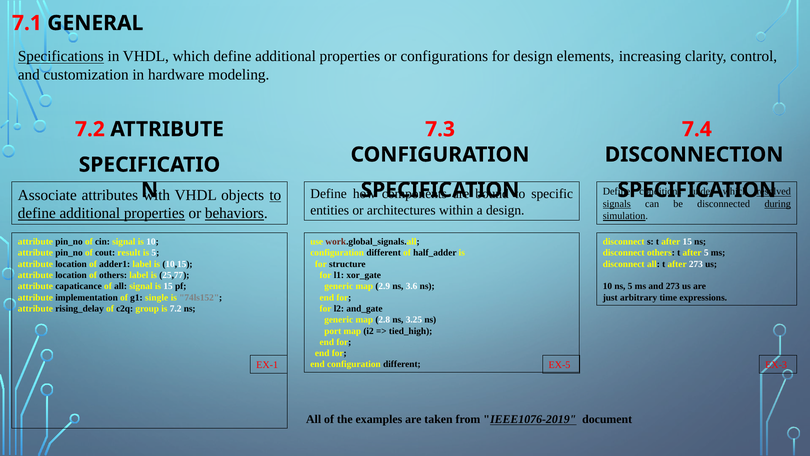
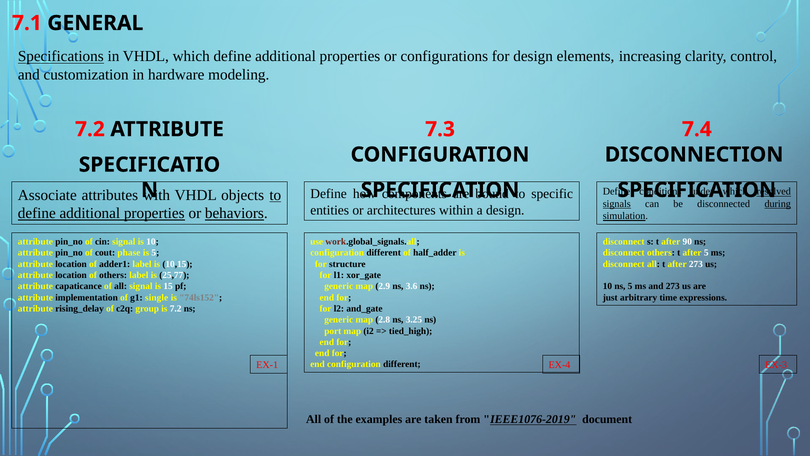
after 15: 15 -> 90 (687, 242)
result: result -> phase (129, 253)
EX-5: EX-5 -> EX-4 (559, 365)
